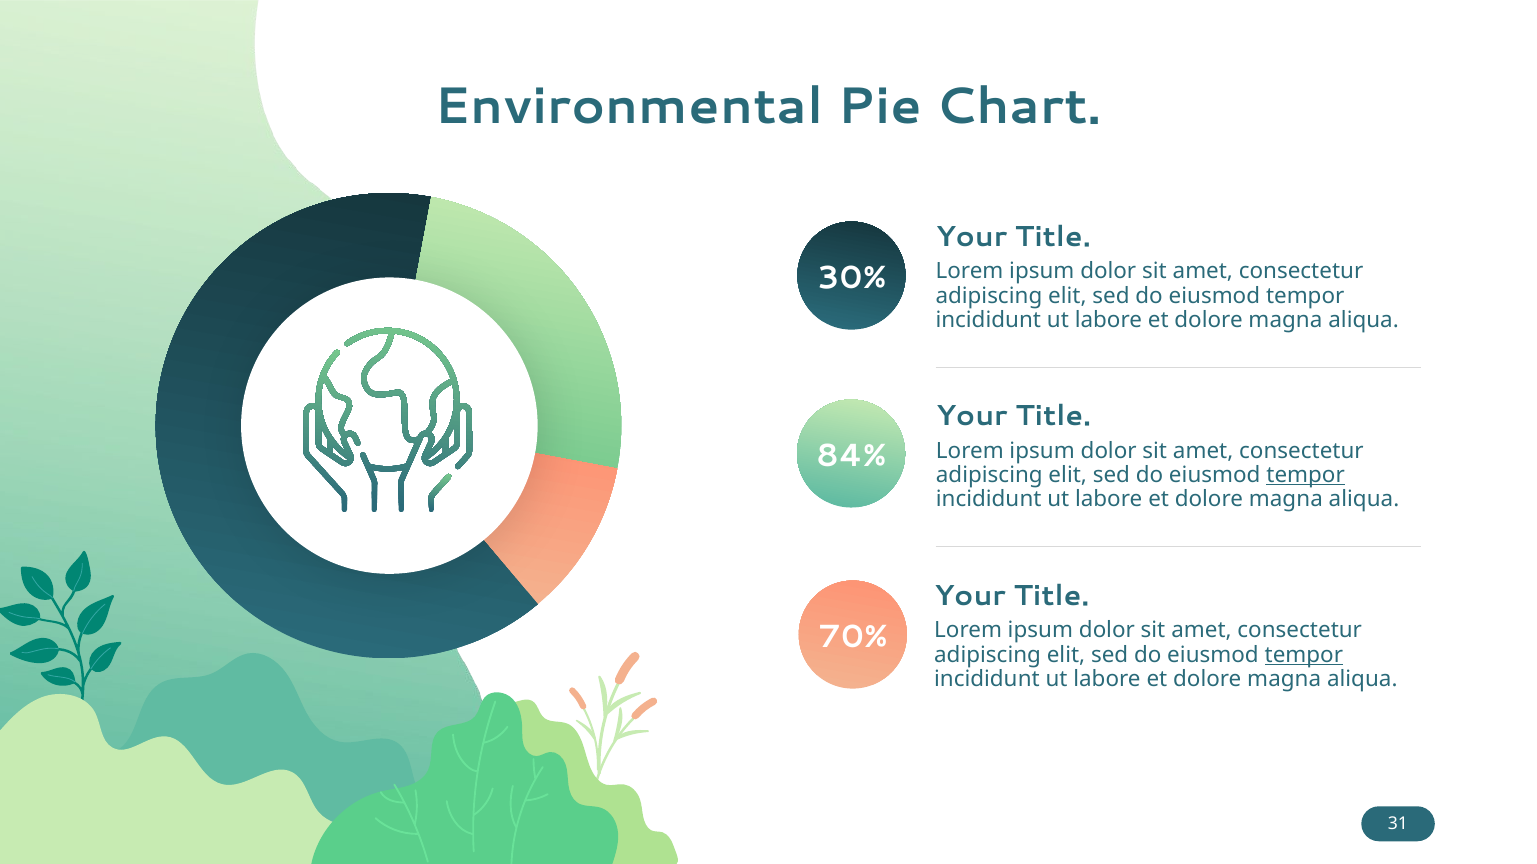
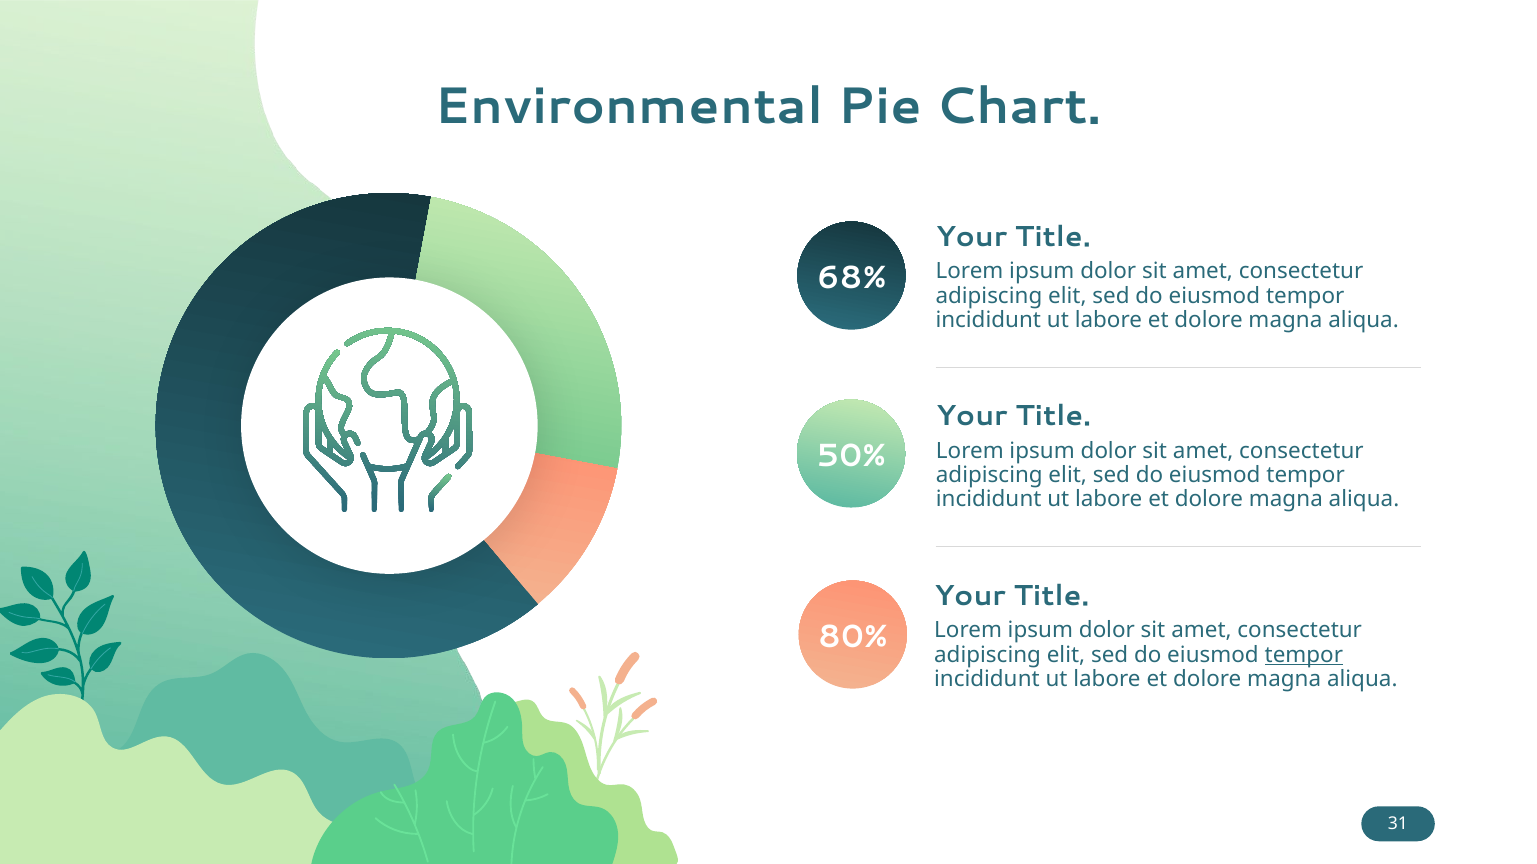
30%: 30% -> 68% (851, 278)
84%: 84% -> 50% (851, 456)
tempor underline: present -> none (1306, 475)
70%: 70% -> 80% (853, 637)
